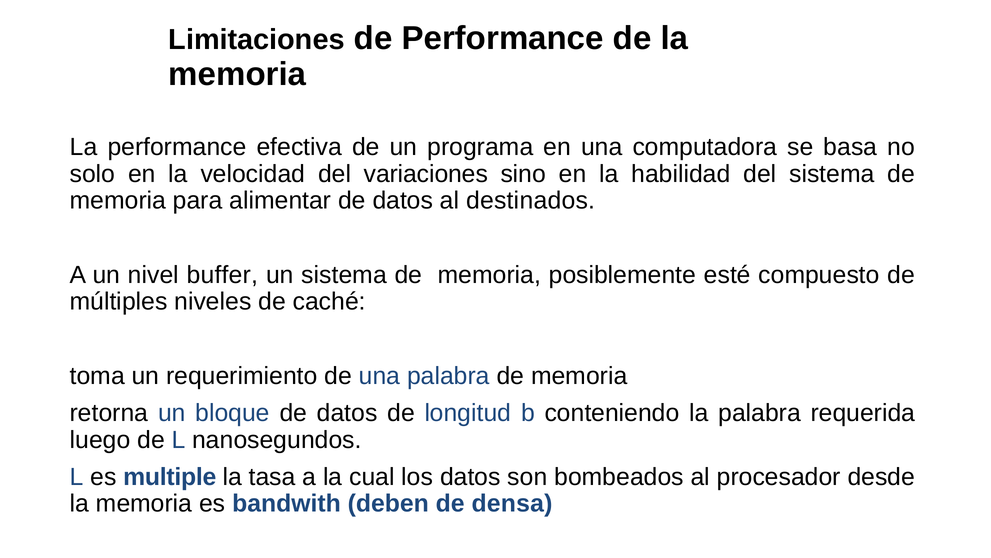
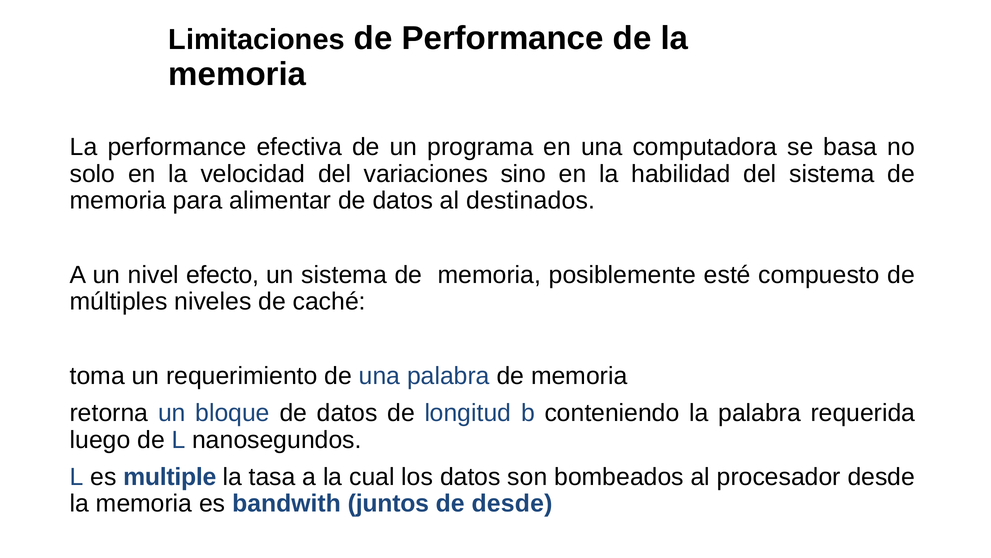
buffer: buffer -> efecto (223, 275)
deben: deben -> juntos (388, 503)
de densa: densa -> desde (512, 503)
